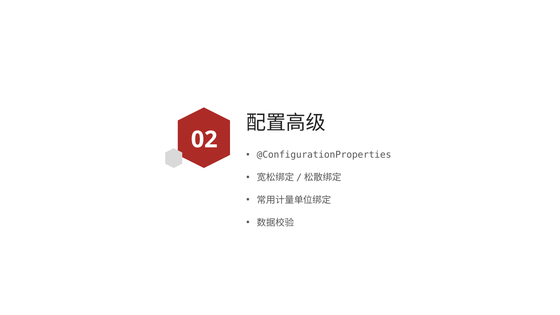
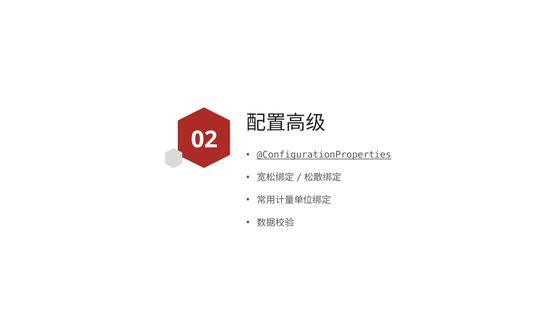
@ConfigurationProperties underline: none -> present (324, 155)
